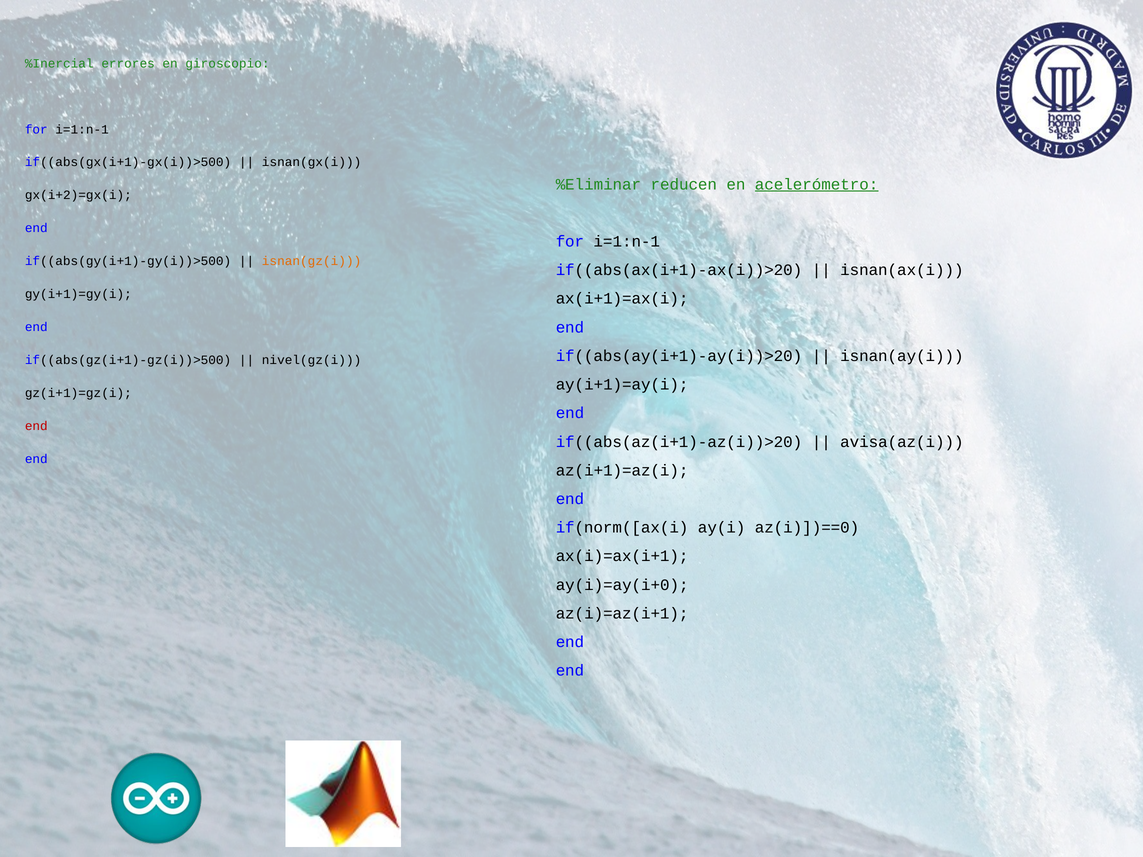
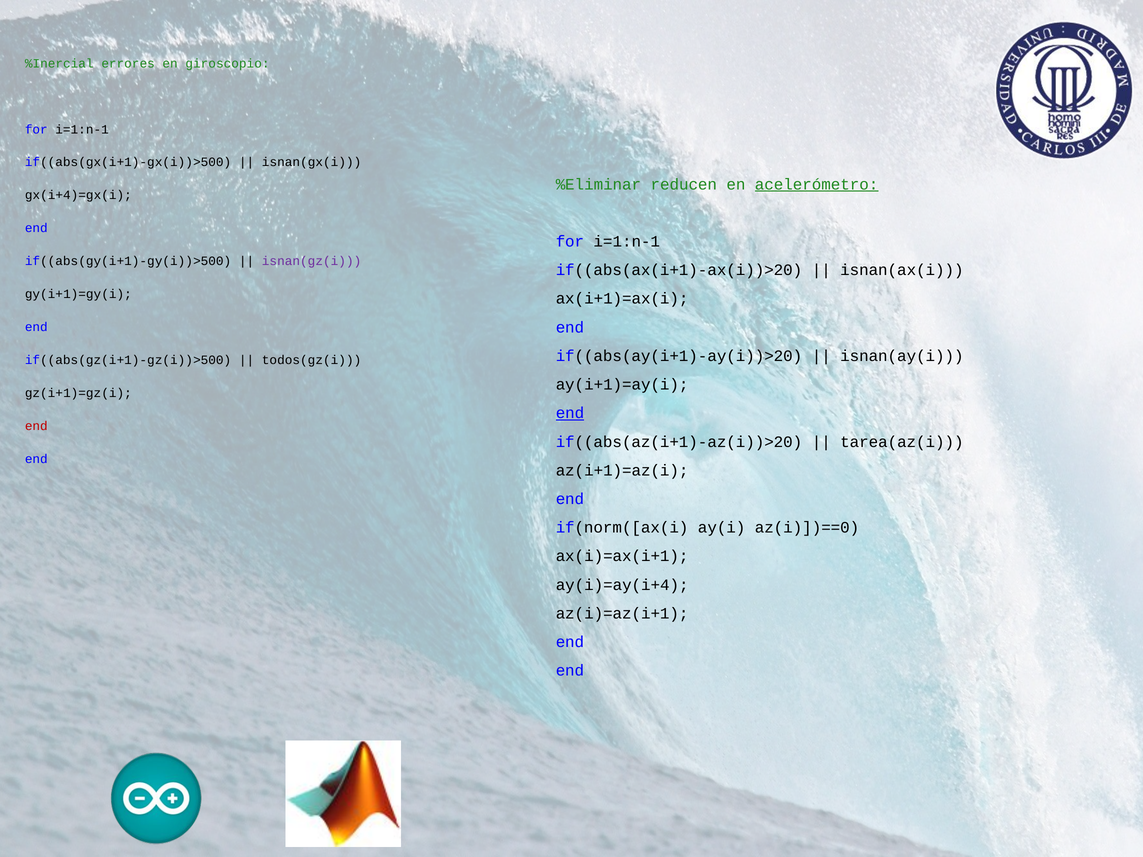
gx(i+2)=gx(i: gx(i+2)=gx(i -> gx(i+4)=gx(i (78, 195)
isnan(gz(i colour: orange -> purple (312, 261)
nivel(gz(i: nivel(gz(i -> todos(gz(i (312, 360)
end underline: none -> present (570, 413)
avisa(az(i: avisa(az(i -> tarea(az(i (902, 442)
ay(i)=ay(i+0: ay(i)=ay(i+0 -> ay(i)=ay(i+4 (622, 585)
